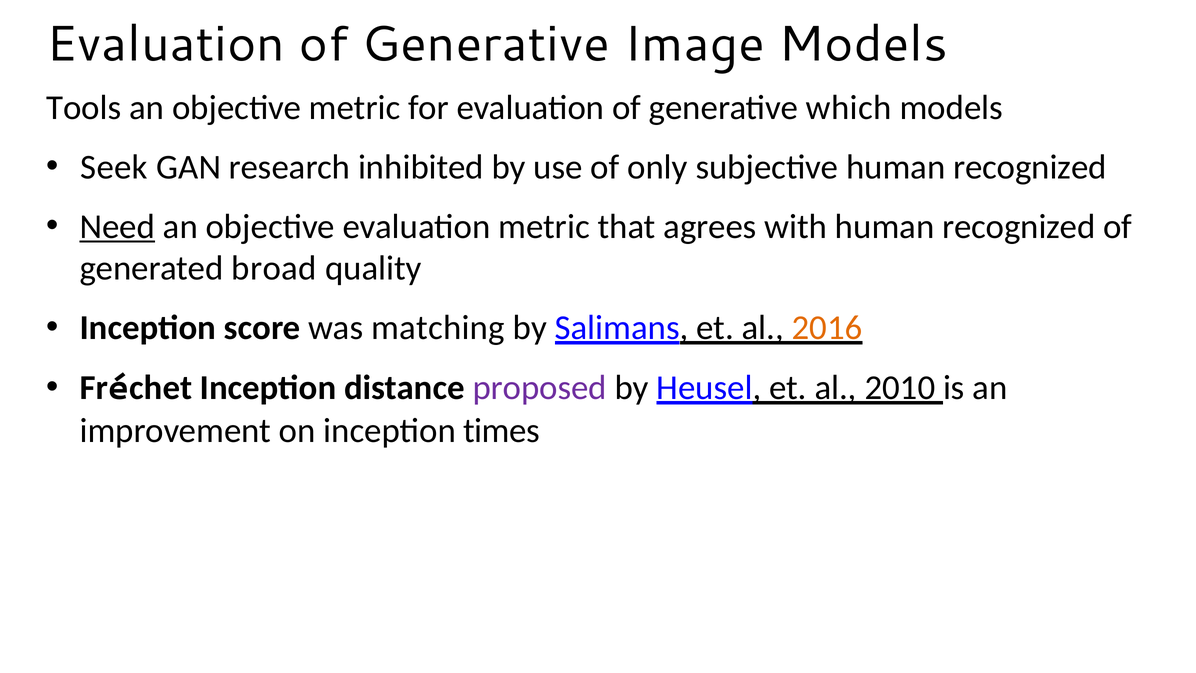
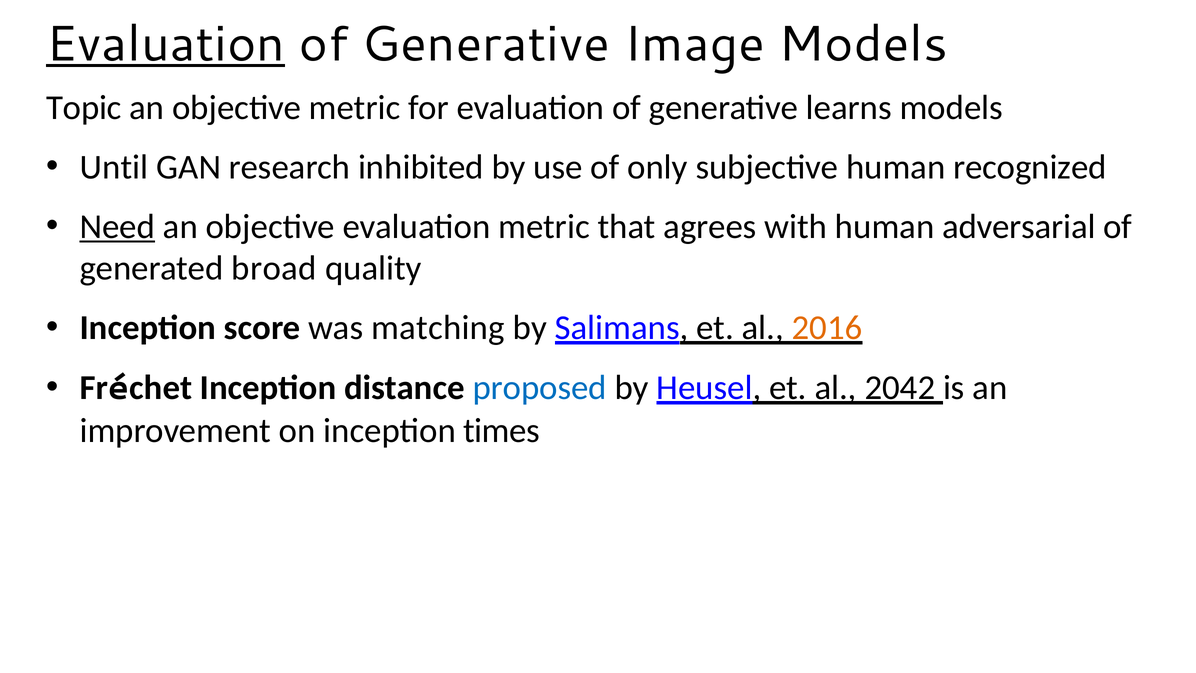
Evaluation underline: none -> present (166, 44)
Tools: Tools -> Topic (84, 108)
which: which -> learns (849, 108)
Seek: Seek -> Until (114, 167)
with human recognized: recognized -> adversarial (1019, 226)
proposed colour: purple -> blue (540, 388)
2010: 2010 -> 2042 (900, 388)
